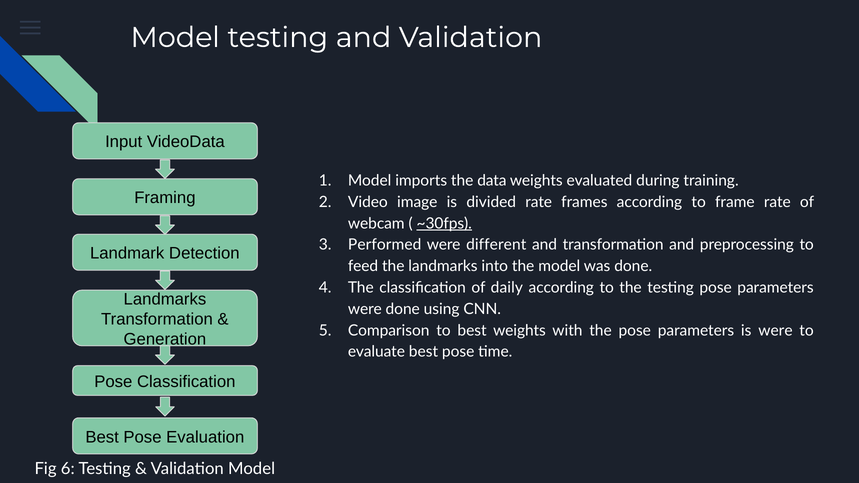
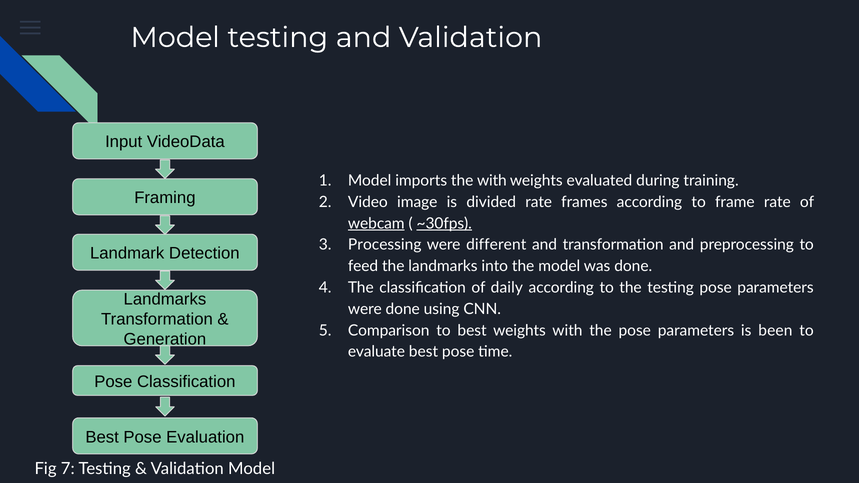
the data: data -> with (492, 181)
webcam underline: none -> present (376, 224)
Performed: Performed -> Processing (385, 245)
is were: were -> been (775, 331)
6: 6 -> 7 (68, 469)
